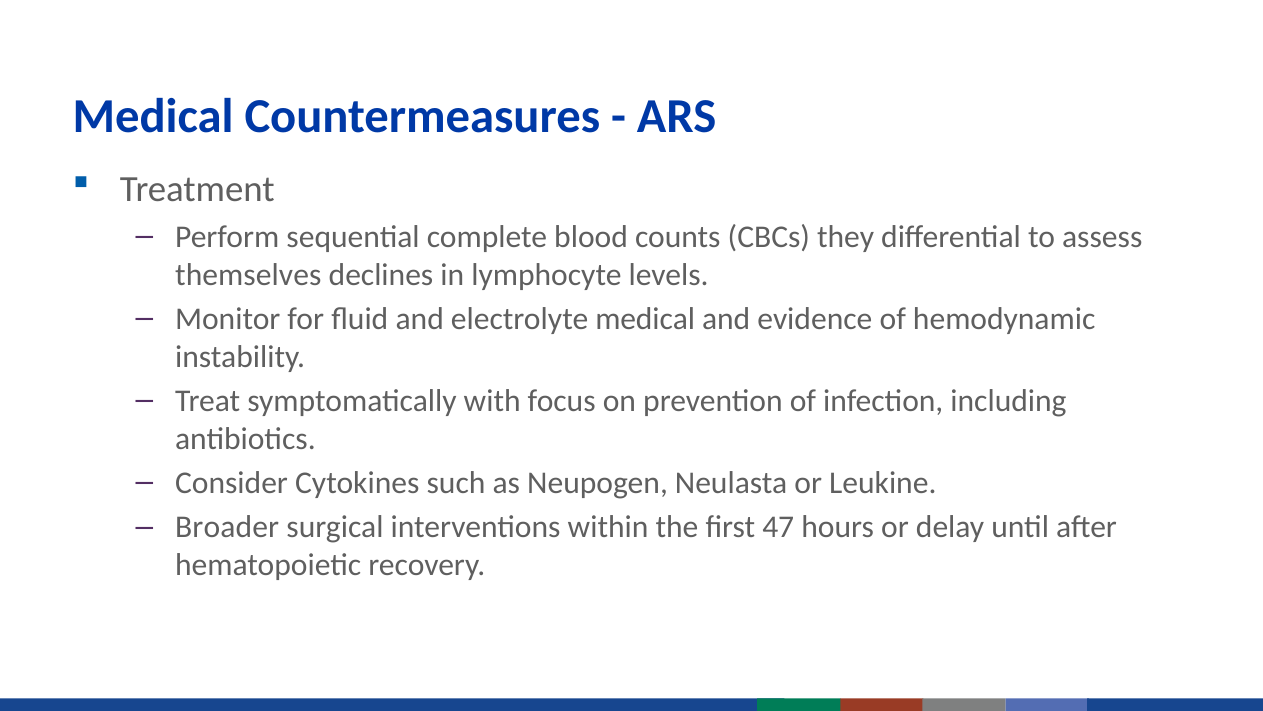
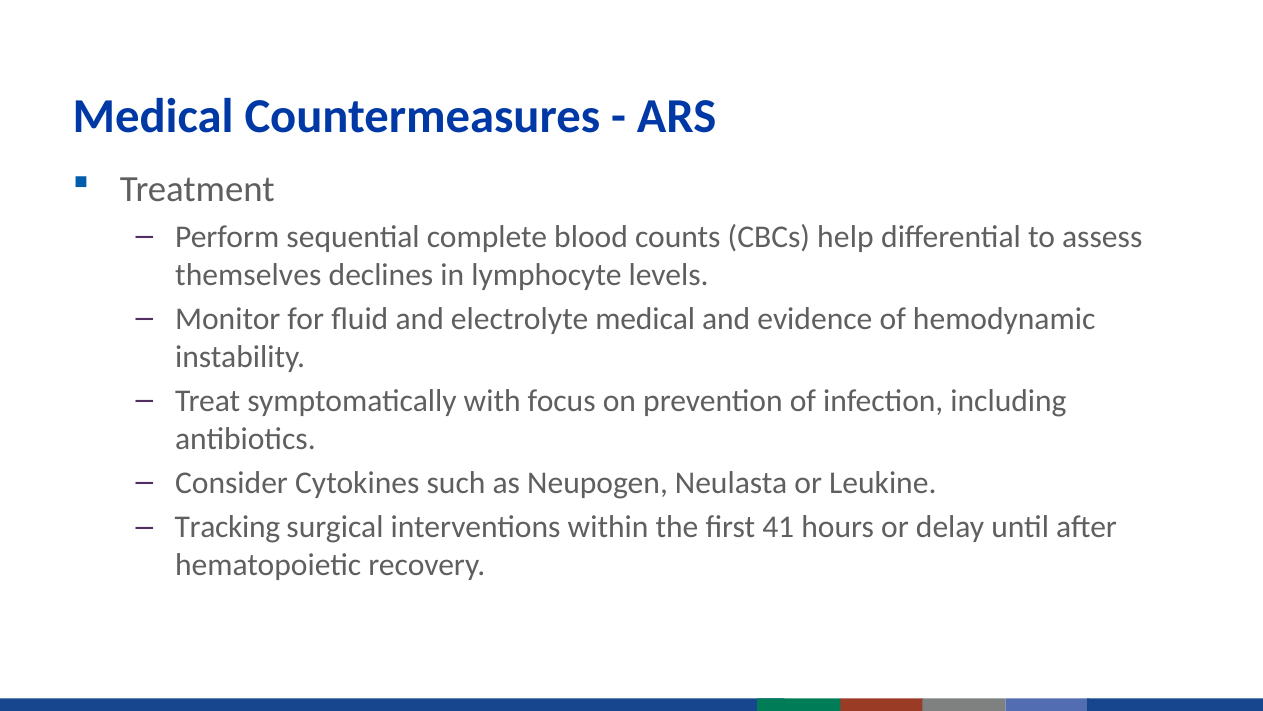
they: they -> help (845, 236)
Broader: Broader -> Tracking (227, 527)
47: 47 -> 41 (778, 527)
